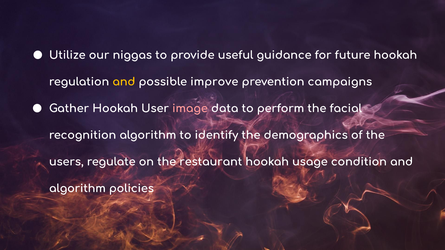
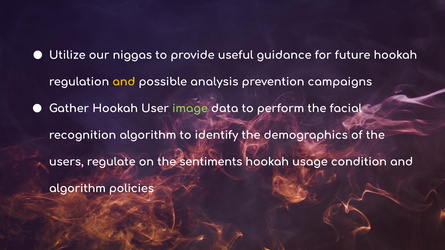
improve: improve -> analysis (214, 82)
image colour: pink -> light green (190, 109)
restaurant: restaurant -> sentiments (211, 162)
